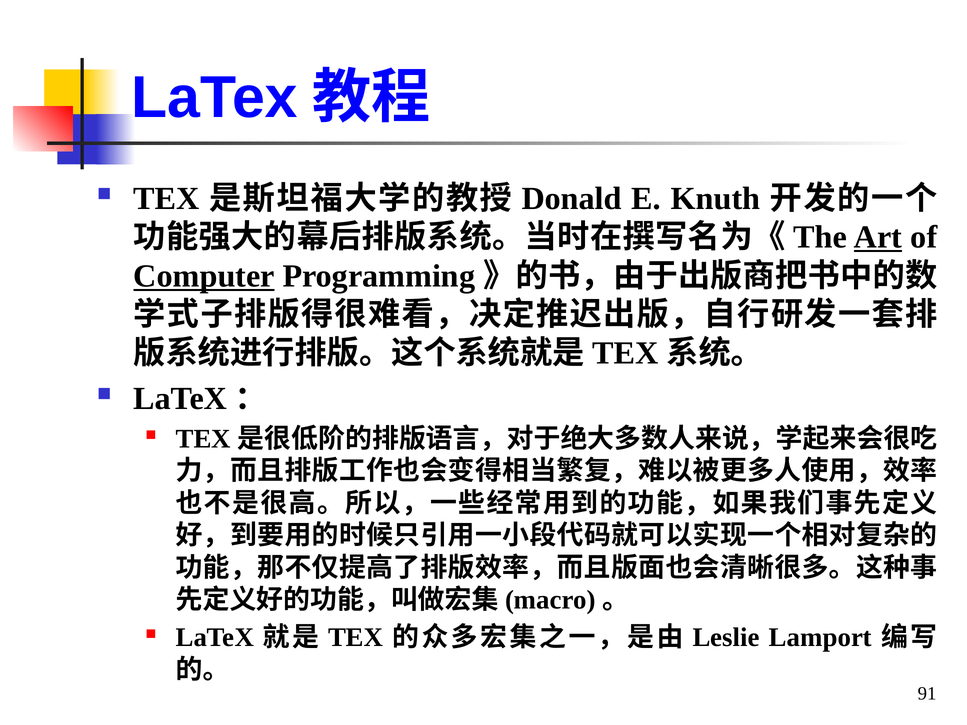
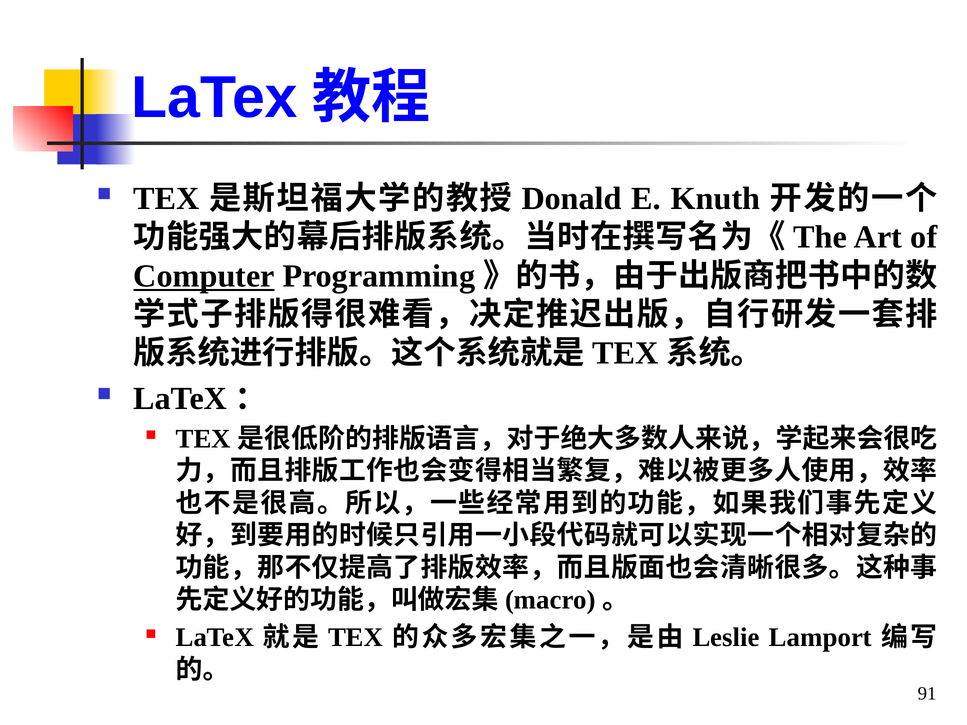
Art underline: present -> none (878, 237)
